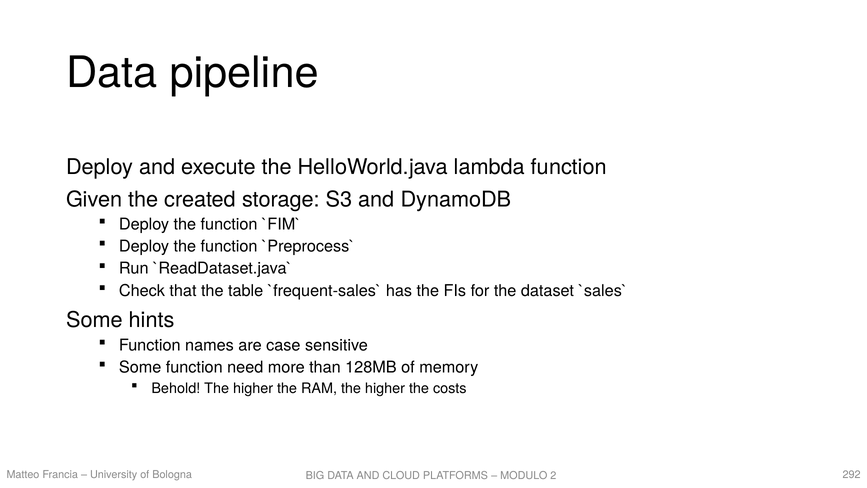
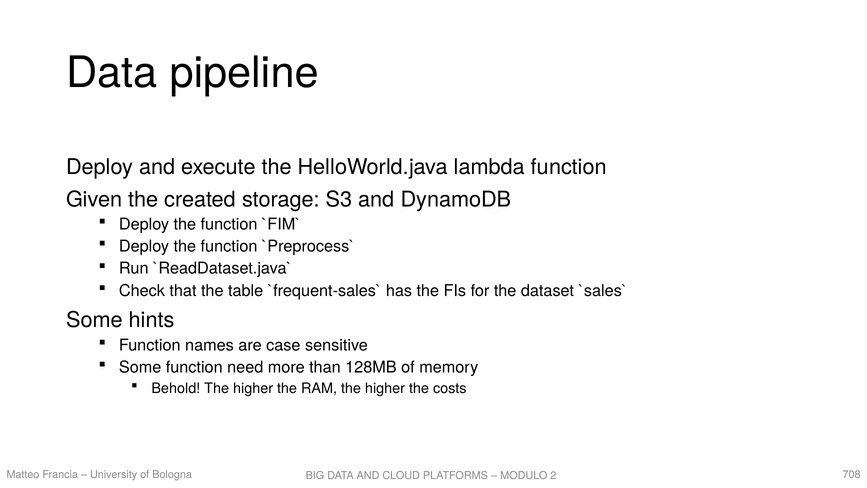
292: 292 -> 708 (852, 474)
